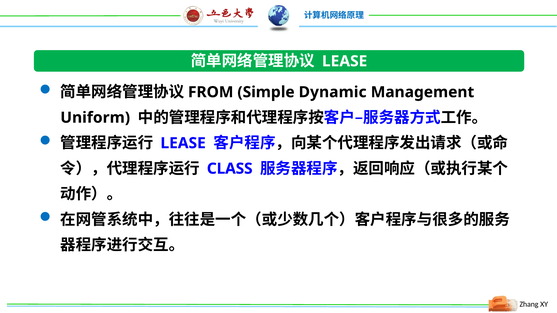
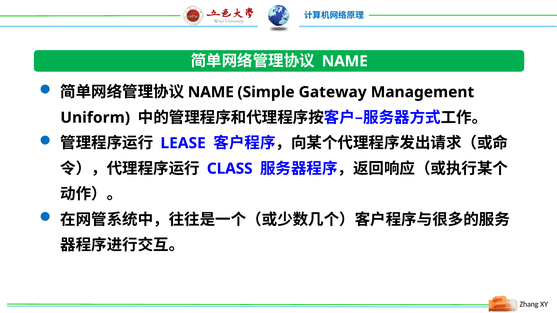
LEASE: LEASE -> NAME (345, 61)
FROM: FROM -> NAME (211, 92)
Dynamic: Dynamic -> Gateway (333, 92)
